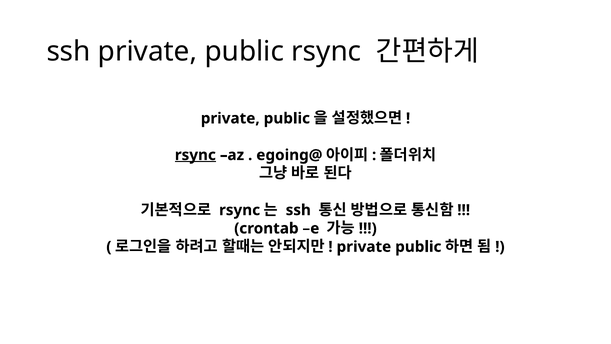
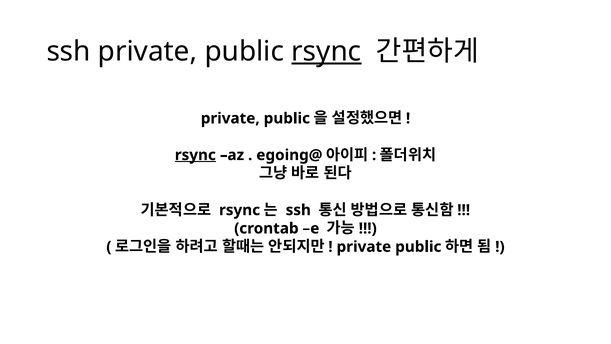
rsync underline: none -> present (326, 51)
